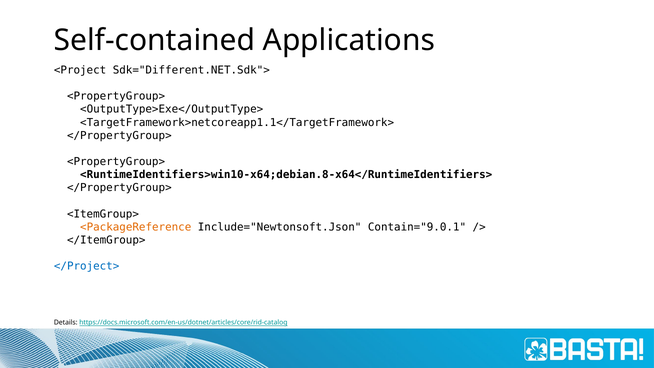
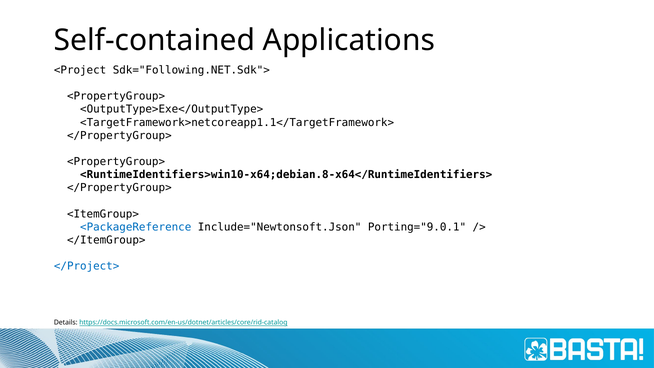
Sdk="Different.NET.Sdk">: Sdk="Different.NET.Sdk"> -> Sdk="Following.NET.Sdk"> (191, 70)
<PackageReference colour: orange -> blue (136, 227)
Contain="9.0.1: Contain="9.0.1 -> Porting="9.0.1 (417, 227)
